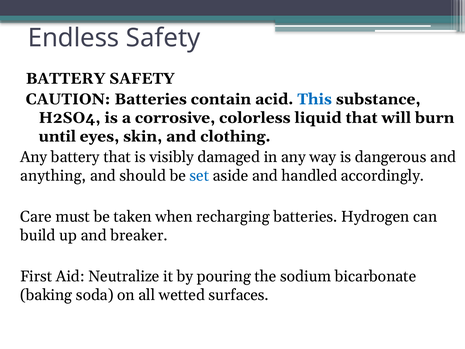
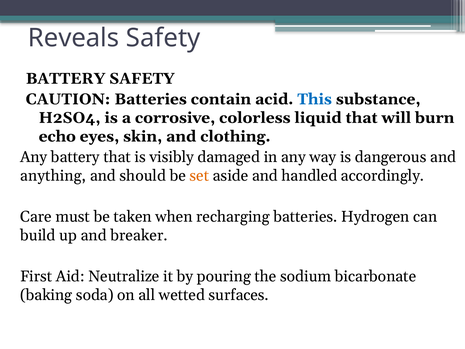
Endless: Endless -> Reveals (74, 38)
until: until -> echo (57, 136)
set colour: blue -> orange (199, 175)
